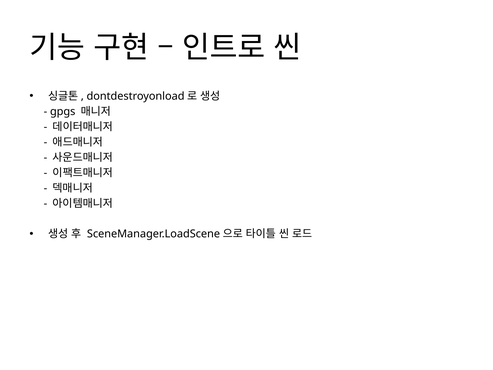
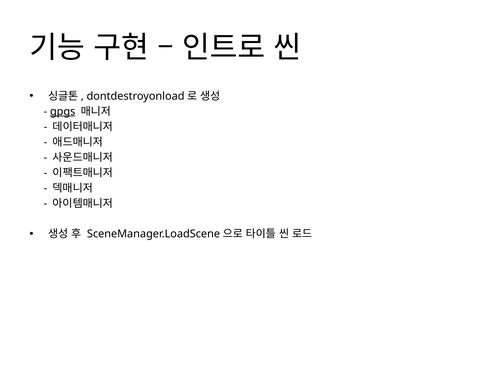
gpgs underline: none -> present (63, 111)
